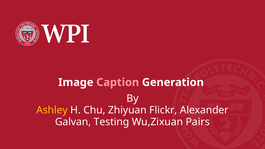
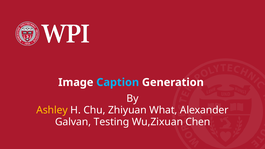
Caption colour: pink -> light blue (118, 82)
Flickr: Flickr -> What (163, 110)
Pairs: Pairs -> Chen (198, 122)
